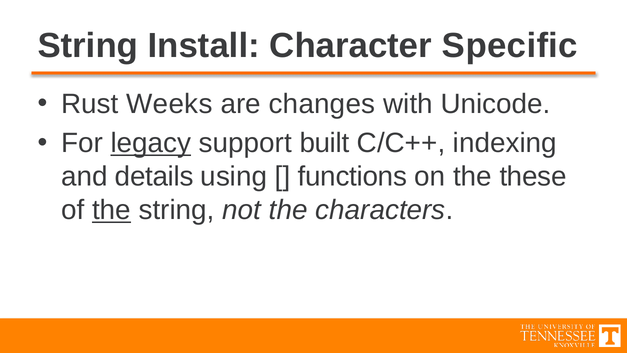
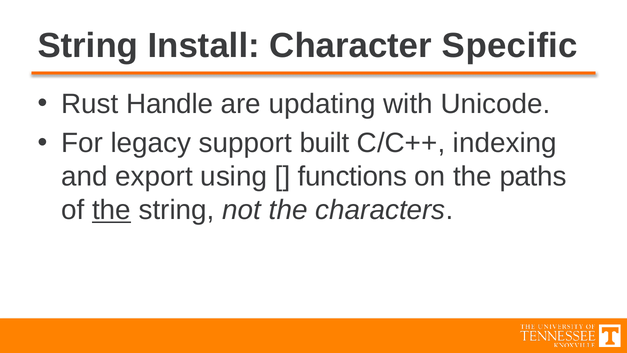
Weeks: Weeks -> Handle (170, 104)
changes: changes -> updating (322, 104)
legacy underline: present -> none (151, 143)
details: details -> export (154, 177)
these: these -> paths (533, 177)
